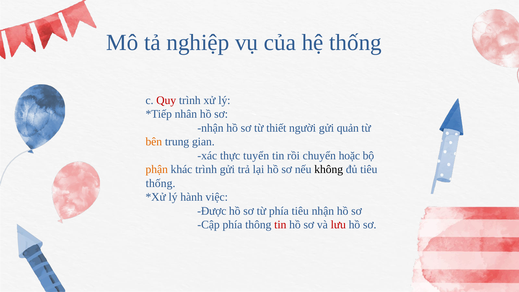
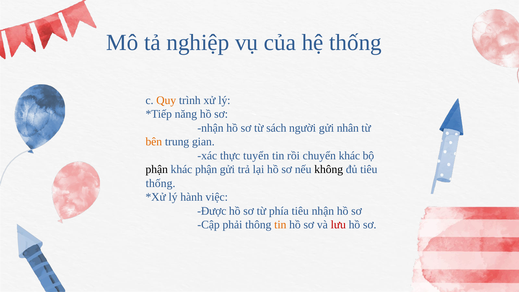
Quy colour: red -> orange (166, 100)
nhân: nhân -> năng (186, 114)
thiết: thiết -> sách (276, 128)
quản: quản -> nhân (348, 128)
chuyển hoặc: hoặc -> khác (349, 156)
phận colour: orange -> black (157, 169)
khác trình: trình -> phận (206, 169)
Cập phía: phía -> phải (232, 225)
tin colour: red -> orange (280, 225)
